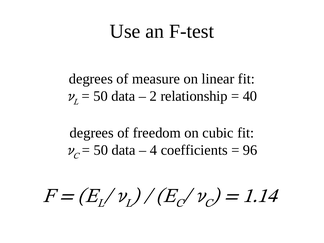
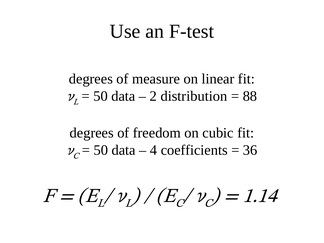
relationship: relationship -> distribution (194, 96)
40: 40 -> 88 (250, 96)
96: 96 -> 36 (250, 150)
